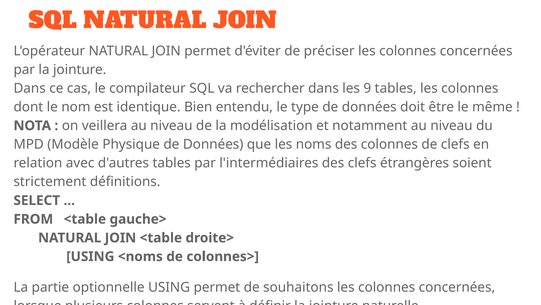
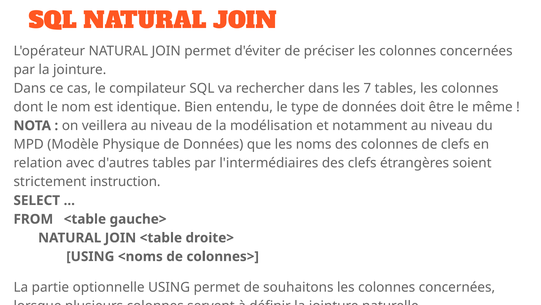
9: 9 -> 7 (367, 88)
définitions: définitions -> instruction (125, 181)
